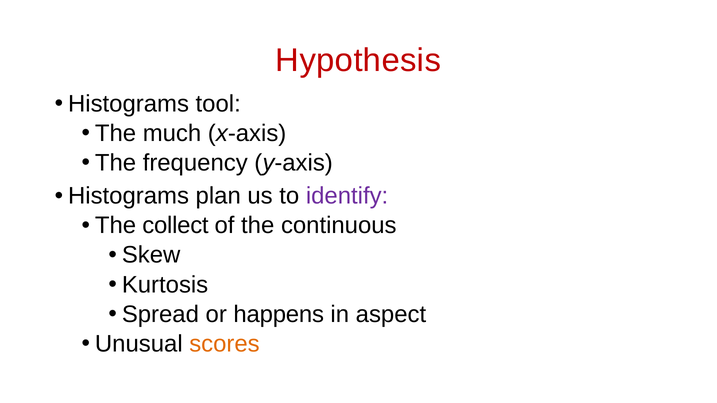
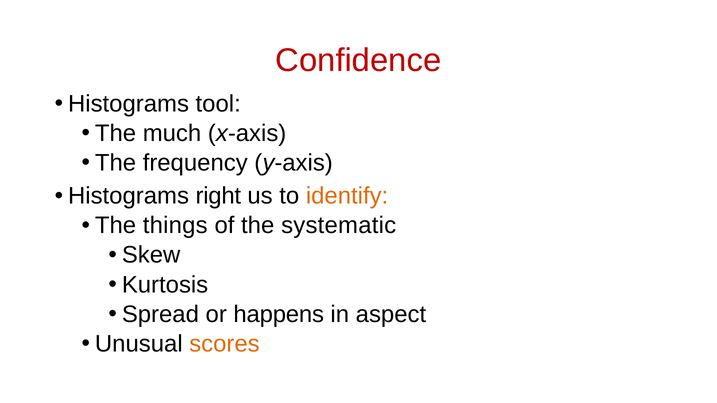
Hypothesis: Hypothesis -> Confidence (358, 60)
plan: plan -> right (218, 196)
identify colour: purple -> orange (347, 196)
collect: collect -> things (175, 226)
continuous: continuous -> systematic (339, 226)
